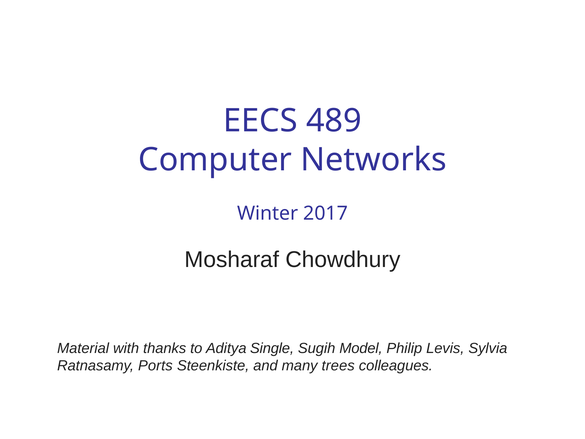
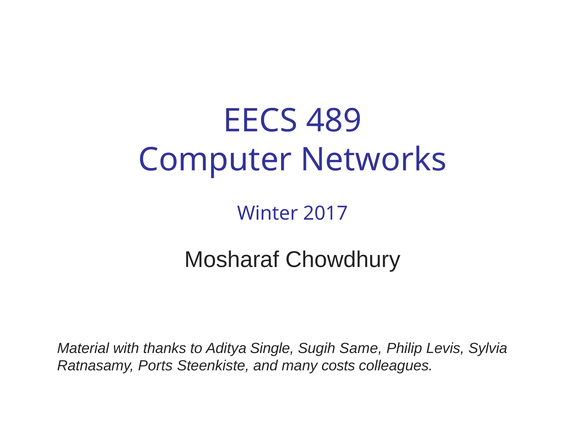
Model: Model -> Same (361, 348)
trees: trees -> costs (338, 366)
